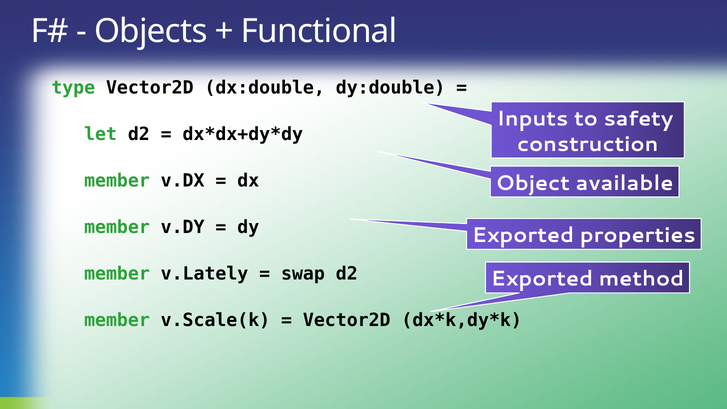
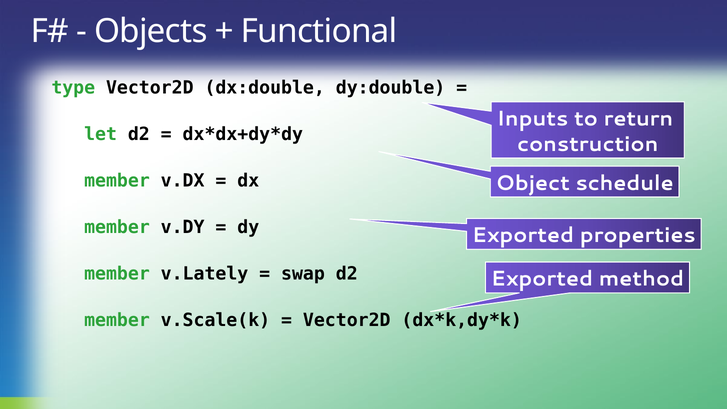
safety: safety -> return (638, 119)
available: available -> schedule (625, 183)
